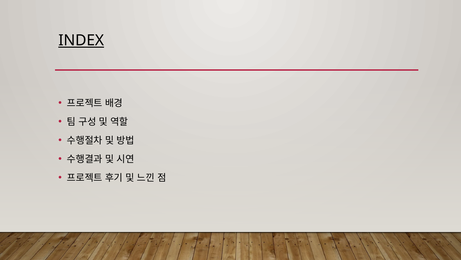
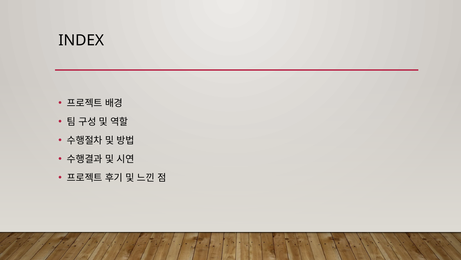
INDEX underline: present -> none (81, 40)
